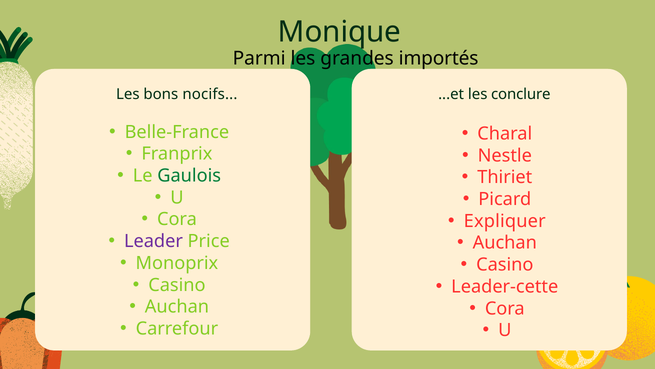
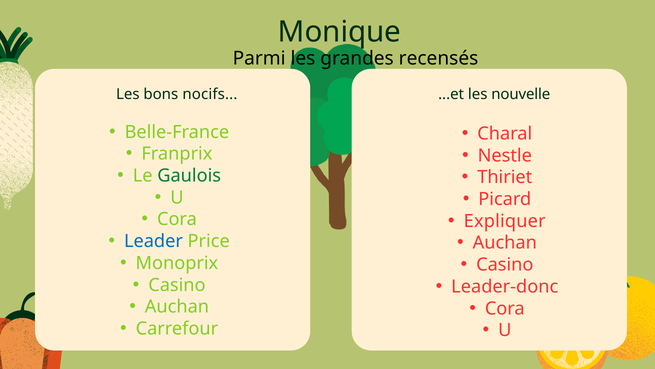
importés: importés -> recensés (439, 59)
conclure: conclure -> nouvelle (521, 94)
Leader colour: purple -> blue (153, 241)
Leader-cette: Leader-cette -> Leader-donc (505, 286)
